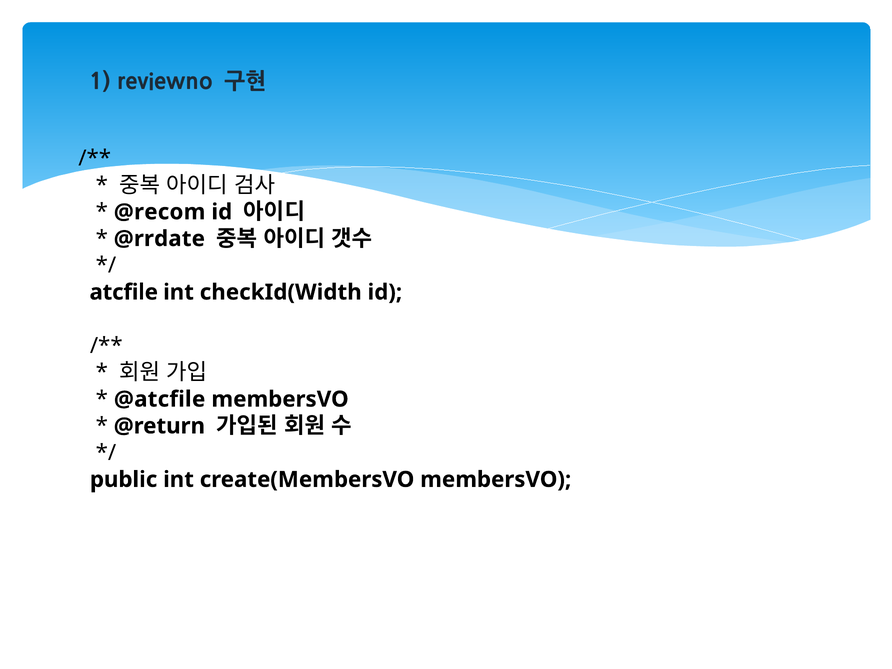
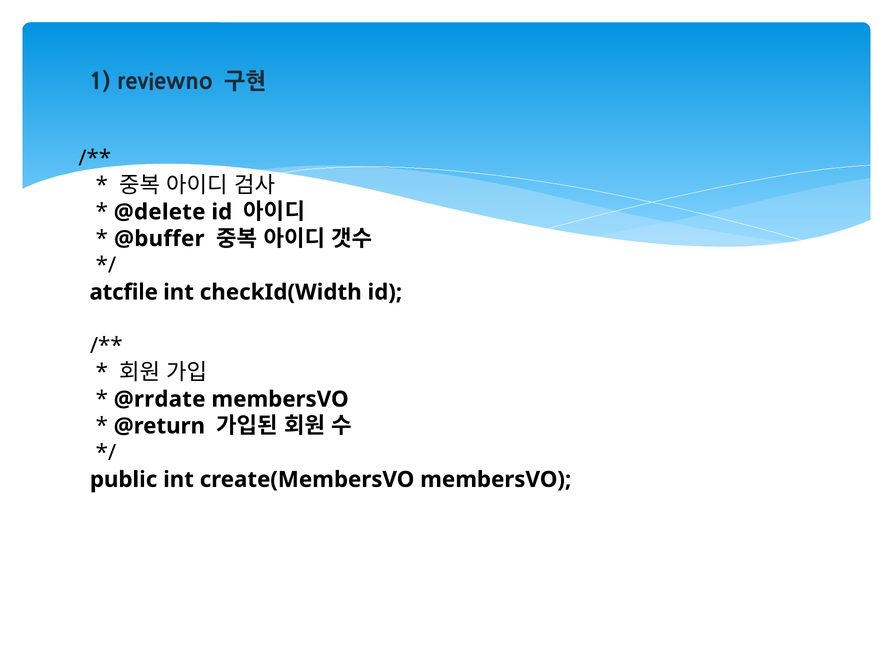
@recom: @recom -> @delete (160, 212)
@rrdate: @rrdate -> @buffer (159, 239)
@atcfile: @atcfile -> @rrdate (160, 399)
